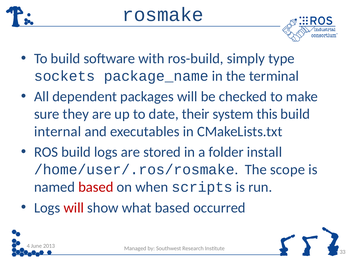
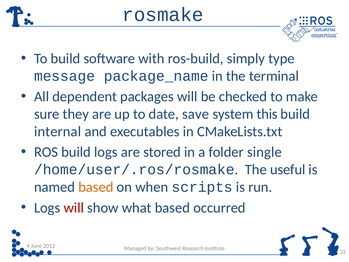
sockets: sockets -> message (65, 76)
their: their -> save (196, 114)
install: install -> single (264, 152)
scope: scope -> useful (288, 169)
based colour: red -> orange (96, 187)
